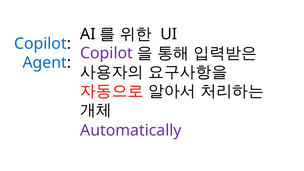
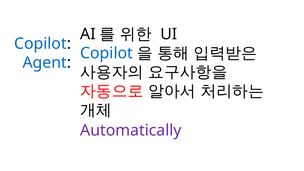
Copilot colour: purple -> blue (107, 53)
